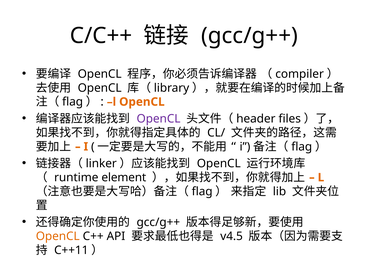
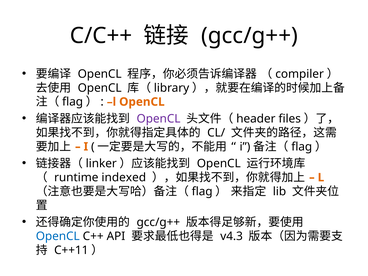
element: element -> indexed (124, 177)
OpenCL colour: orange -> blue (58, 236)
v4.5: v4.5 -> v4.3 (232, 236)
